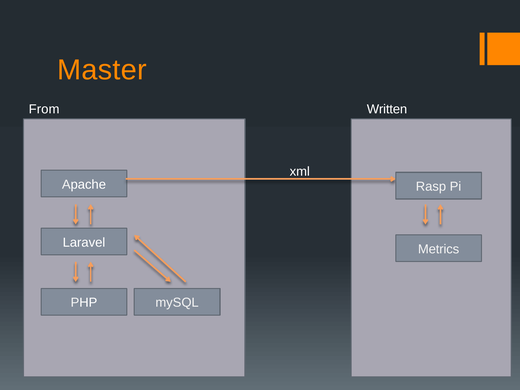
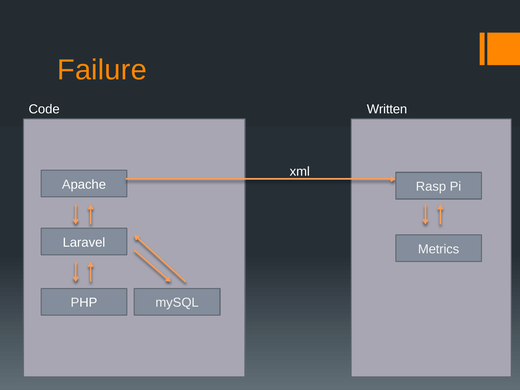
Master: Master -> Failure (102, 70)
From: From -> Code (44, 109)
